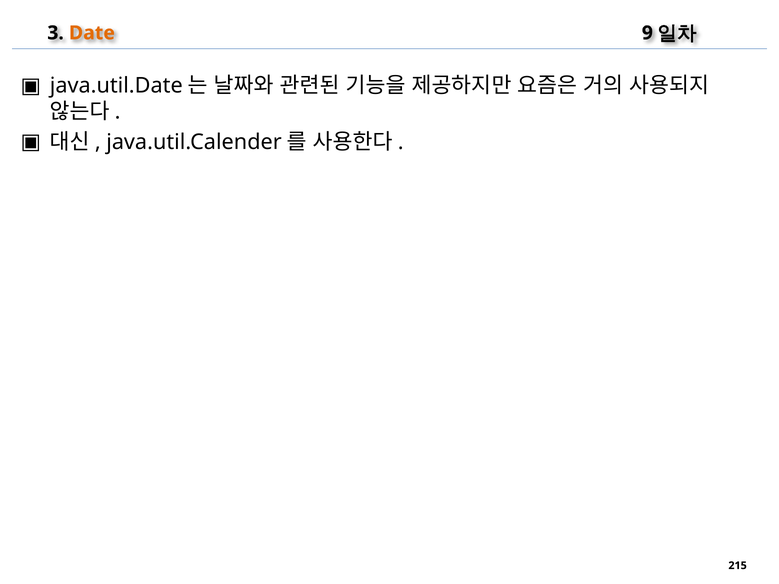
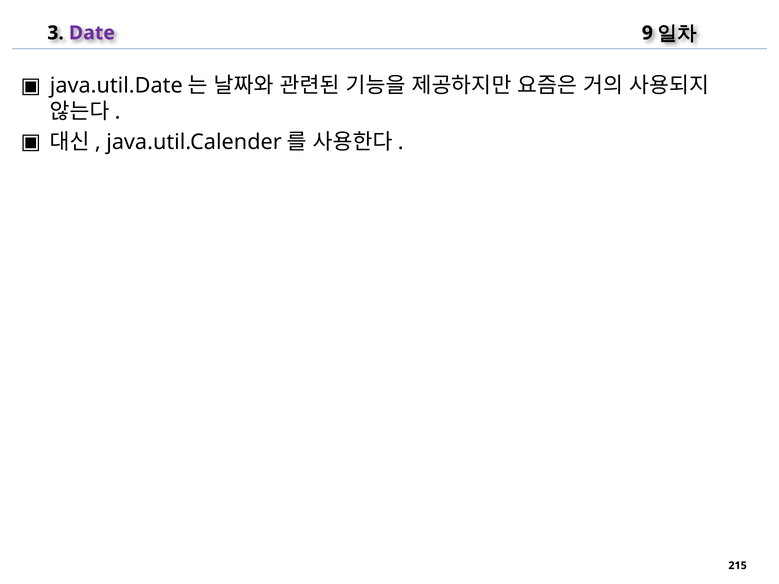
Date colour: orange -> purple (92, 33)
